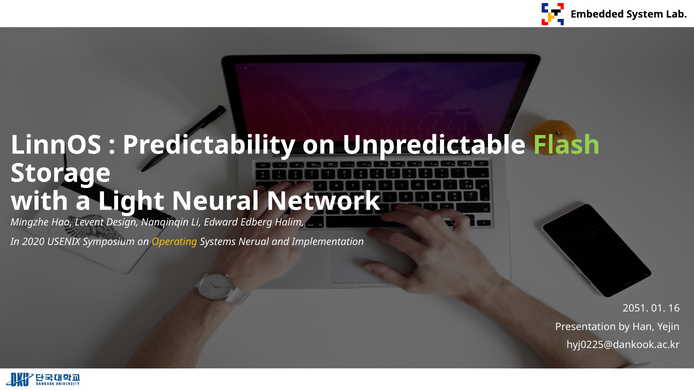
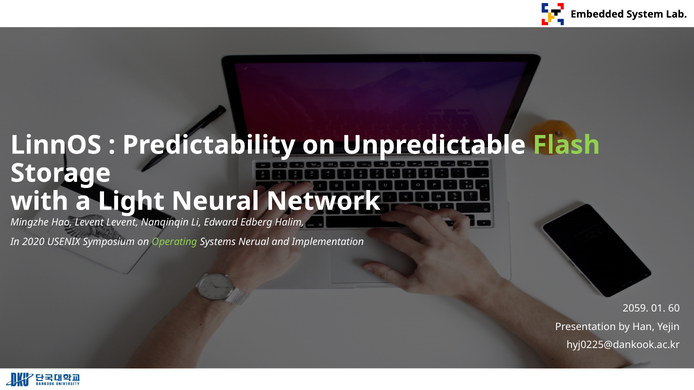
Levent Design: Design -> Levent (122, 223)
Operating colour: yellow -> light green (174, 242)
2051: 2051 -> 2059 (636, 309)
16: 16 -> 60 (674, 309)
